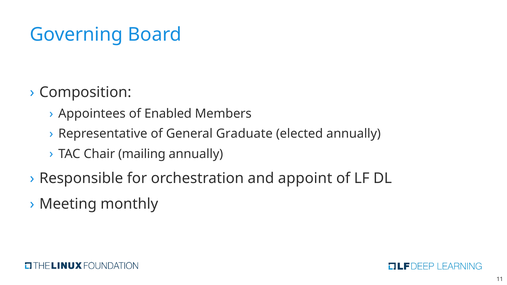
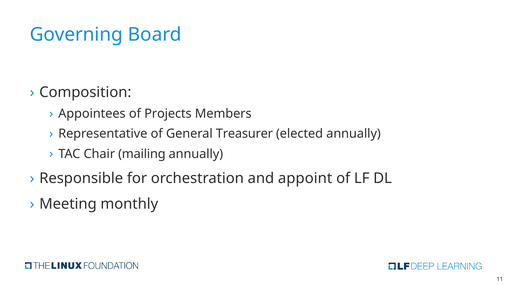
Enabled: Enabled -> Projects (168, 114)
Graduate: Graduate -> Treasurer (244, 134)
